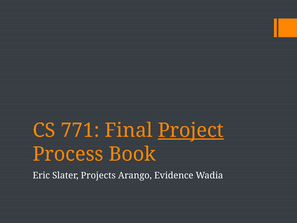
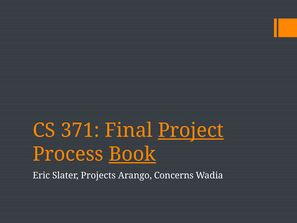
771: 771 -> 371 (80, 130)
Book underline: none -> present (132, 154)
Evidence: Evidence -> Concerns (174, 175)
